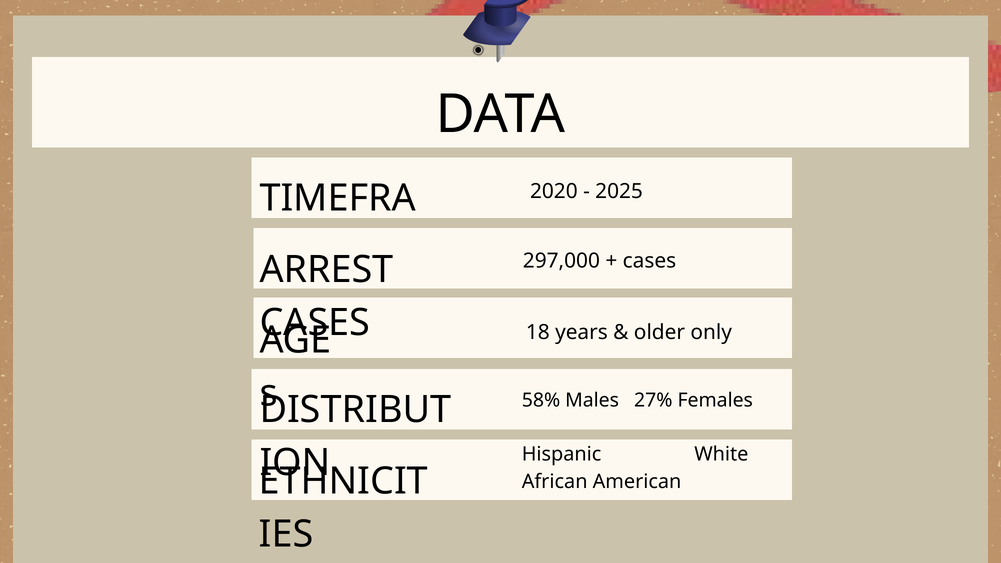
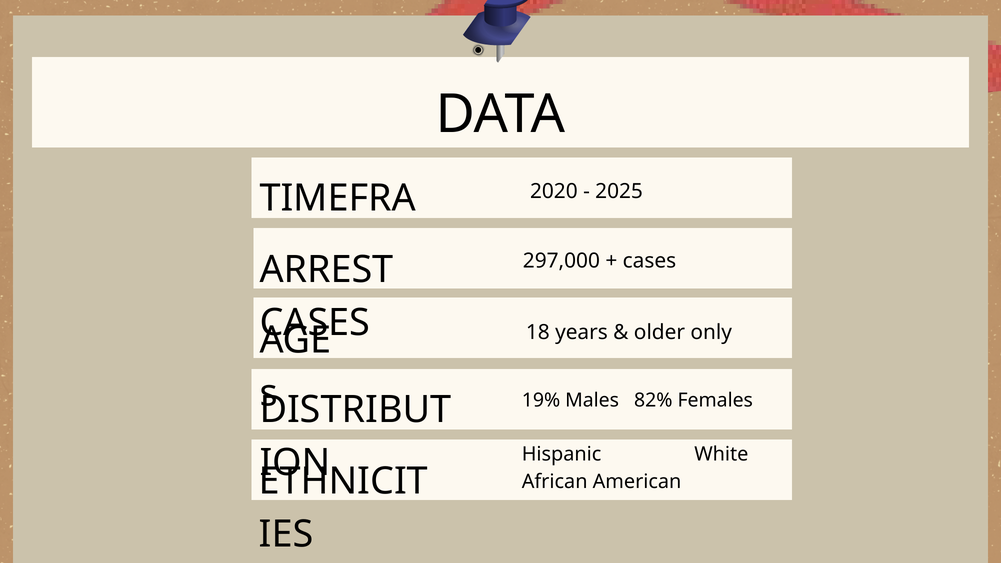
58%: 58% -> 19% (541, 400)
27%: 27% -> 82% (653, 400)
